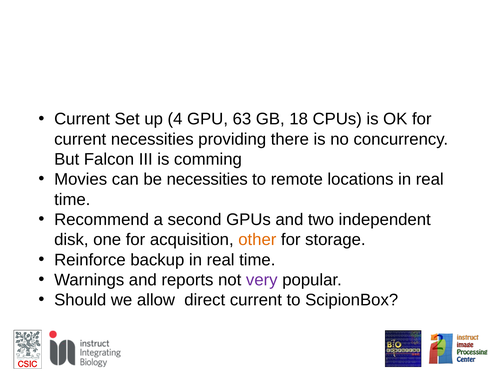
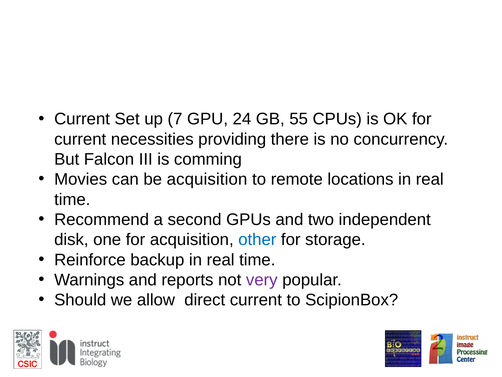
4: 4 -> 7 (175, 119)
63: 63 -> 24 (242, 119)
18: 18 -> 55 (299, 119)
be necessities: necessities -> acquisition (207, 179)
other colour: orange -> blue (257, 239)
